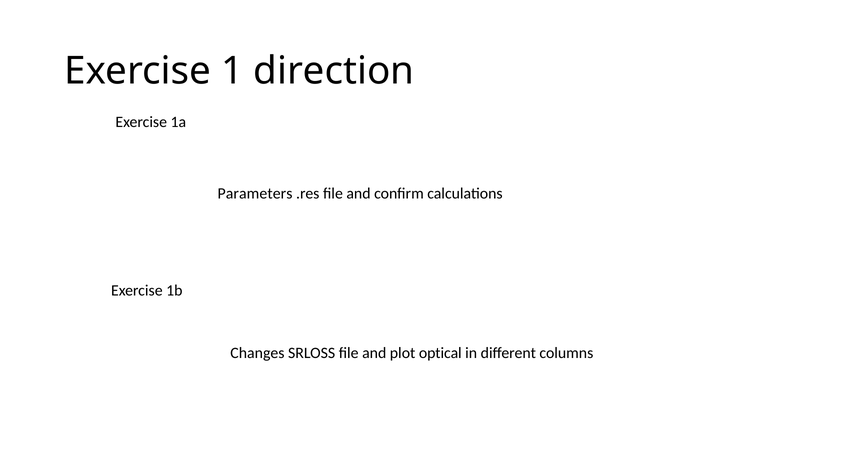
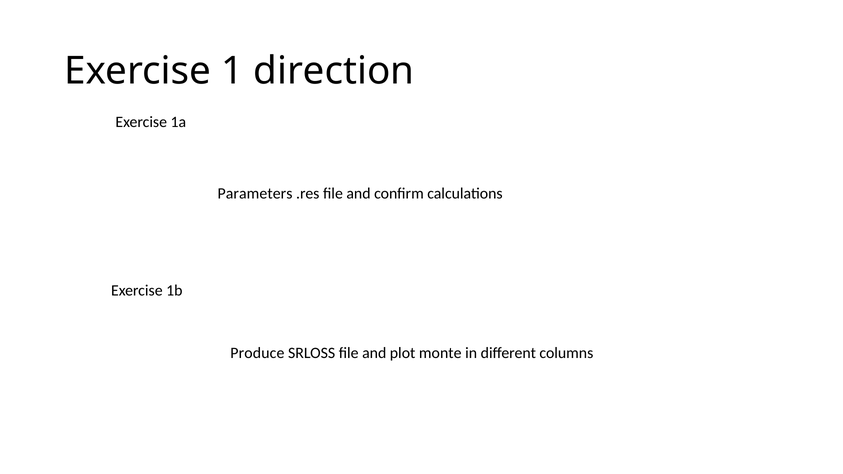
Changes: Changes -> Produce (257, 353)
optical: optical -> monte (440, 353)
